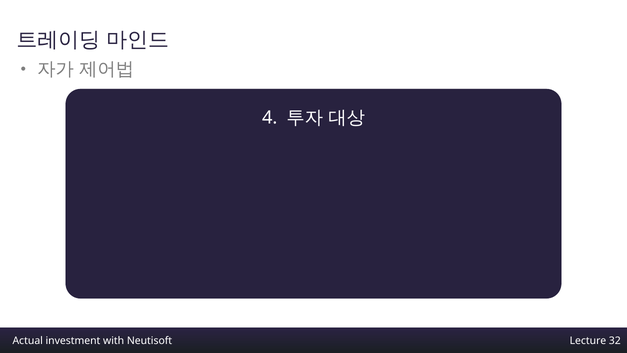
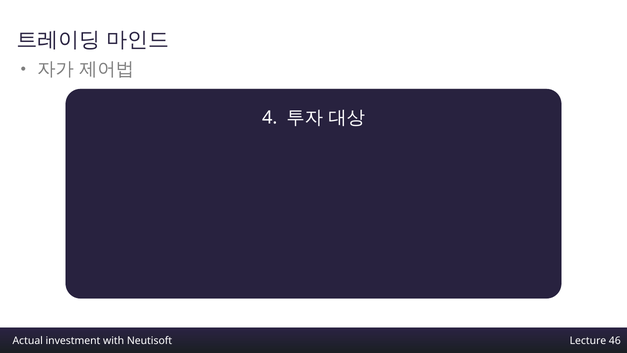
32: 32 -> 46 (615, 341)
